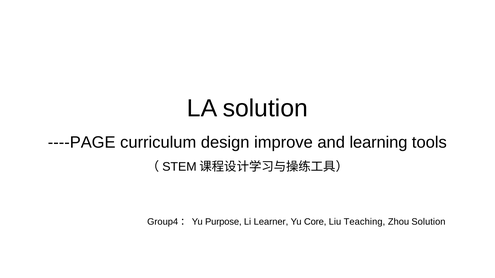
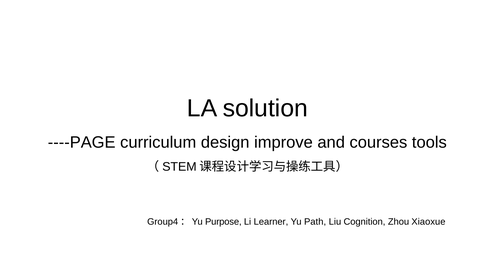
learning: learning -> courses (378, 143)
Core: Core -> Path (315, 222)
Teaching: Teaching -> Cognition (364, 222)
Zhou Solution: Solution -> Xiaoxue (428, 222)
